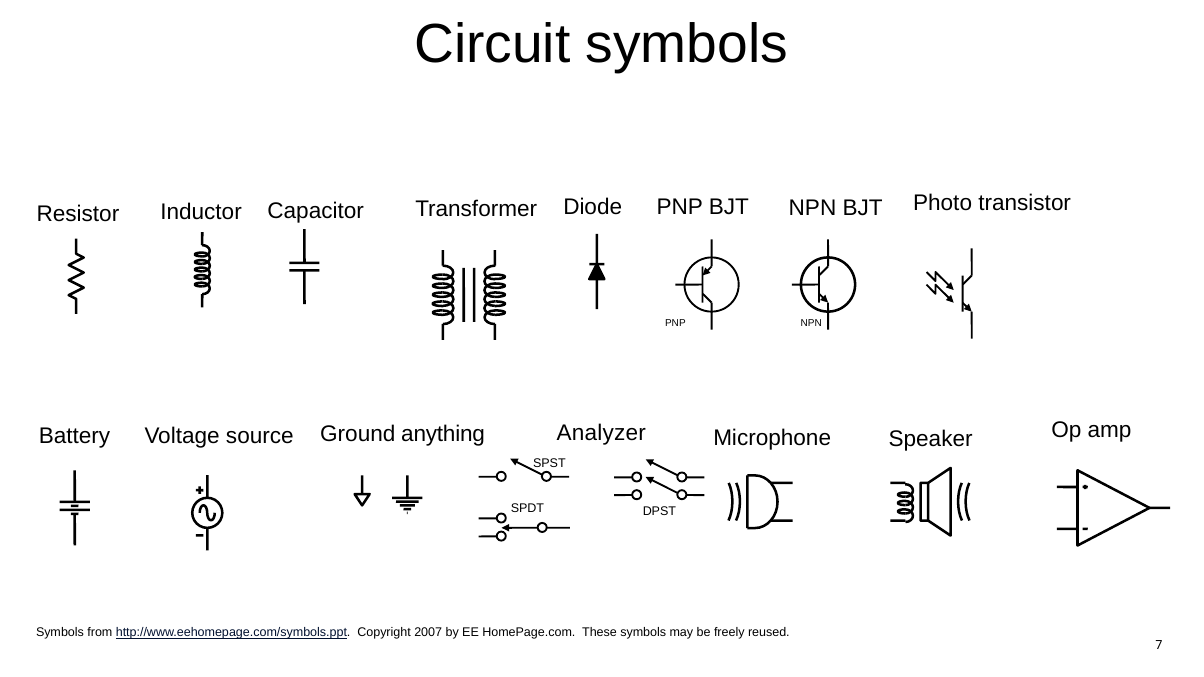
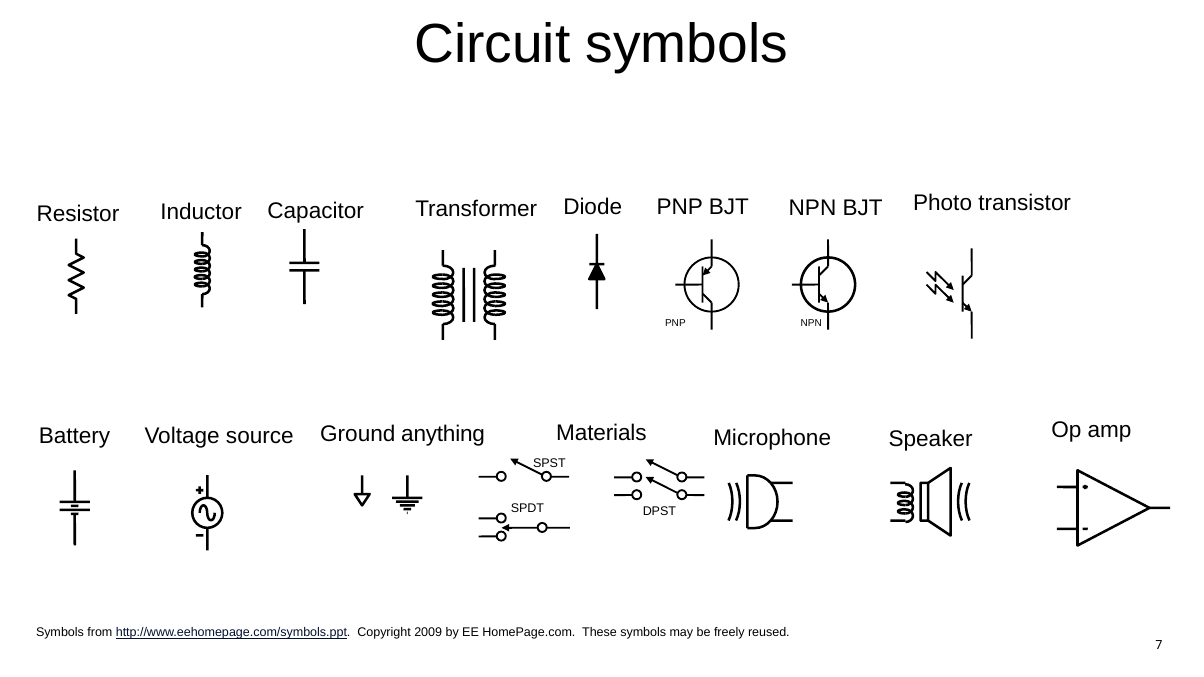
Analyzer: Analyzer -> Materials (601, 433)
2007: 2007 -> 2009 (428, 633)
